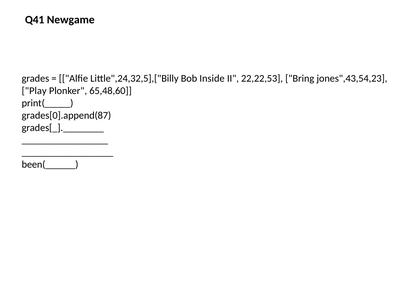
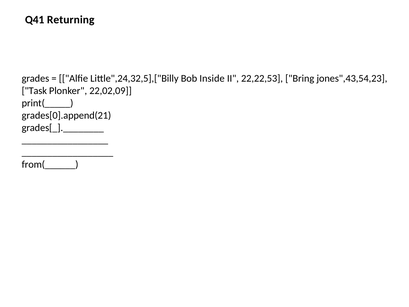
Newgame: Newgame -> Returning (71, 20)
Play: Play -> Task (34, 91)
65,48,60: 65,48,60 -> 22,02,09 (111, 91)
grades[0].append(87: grades[0].append(87 -> grades[0].append(21 (66, 115)
been(______: been(______ -> from(______ (50, 164)
